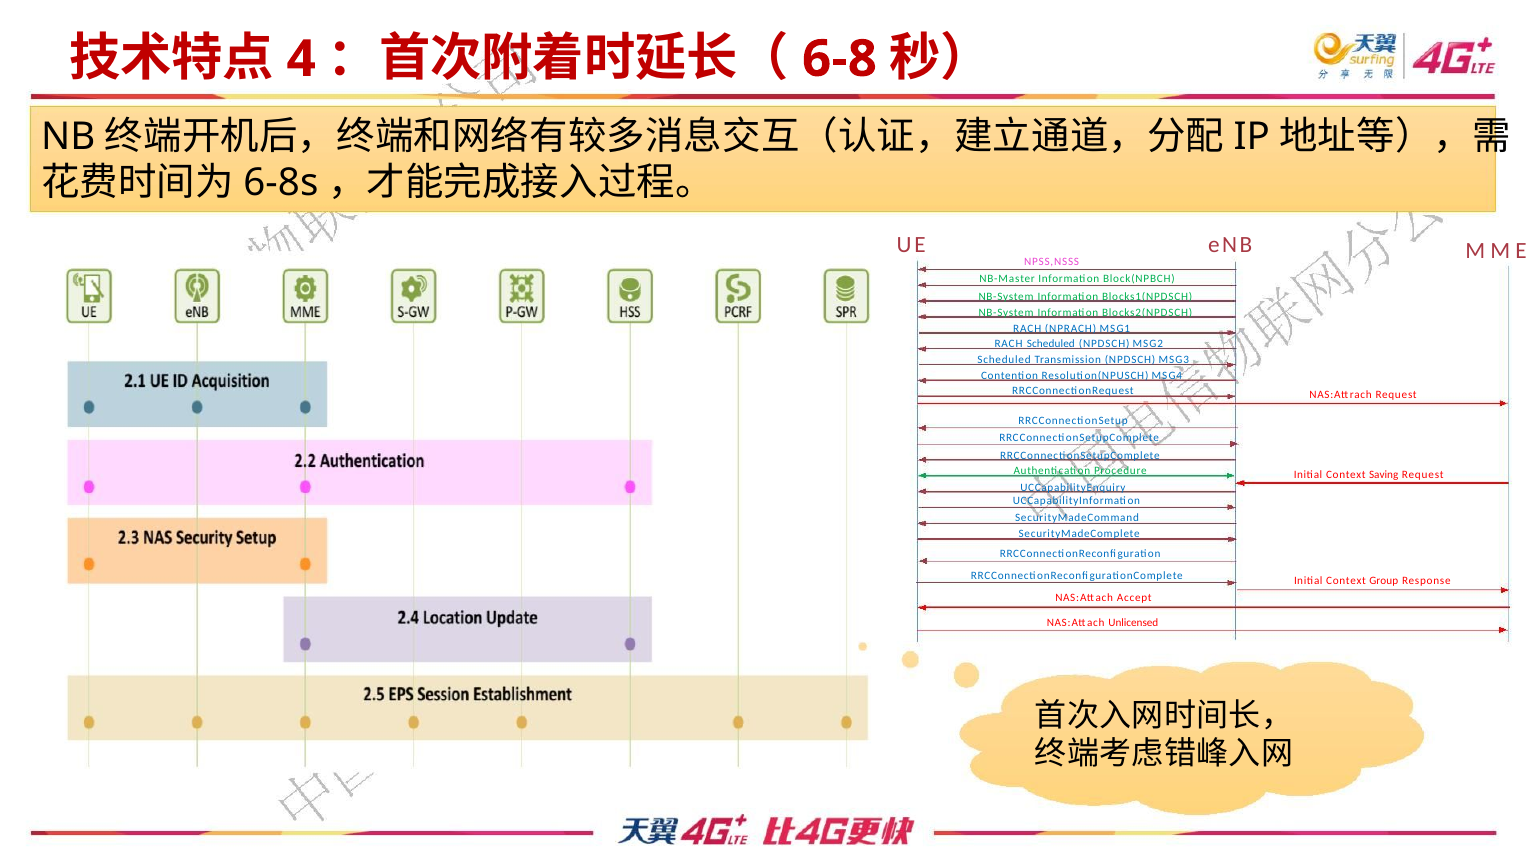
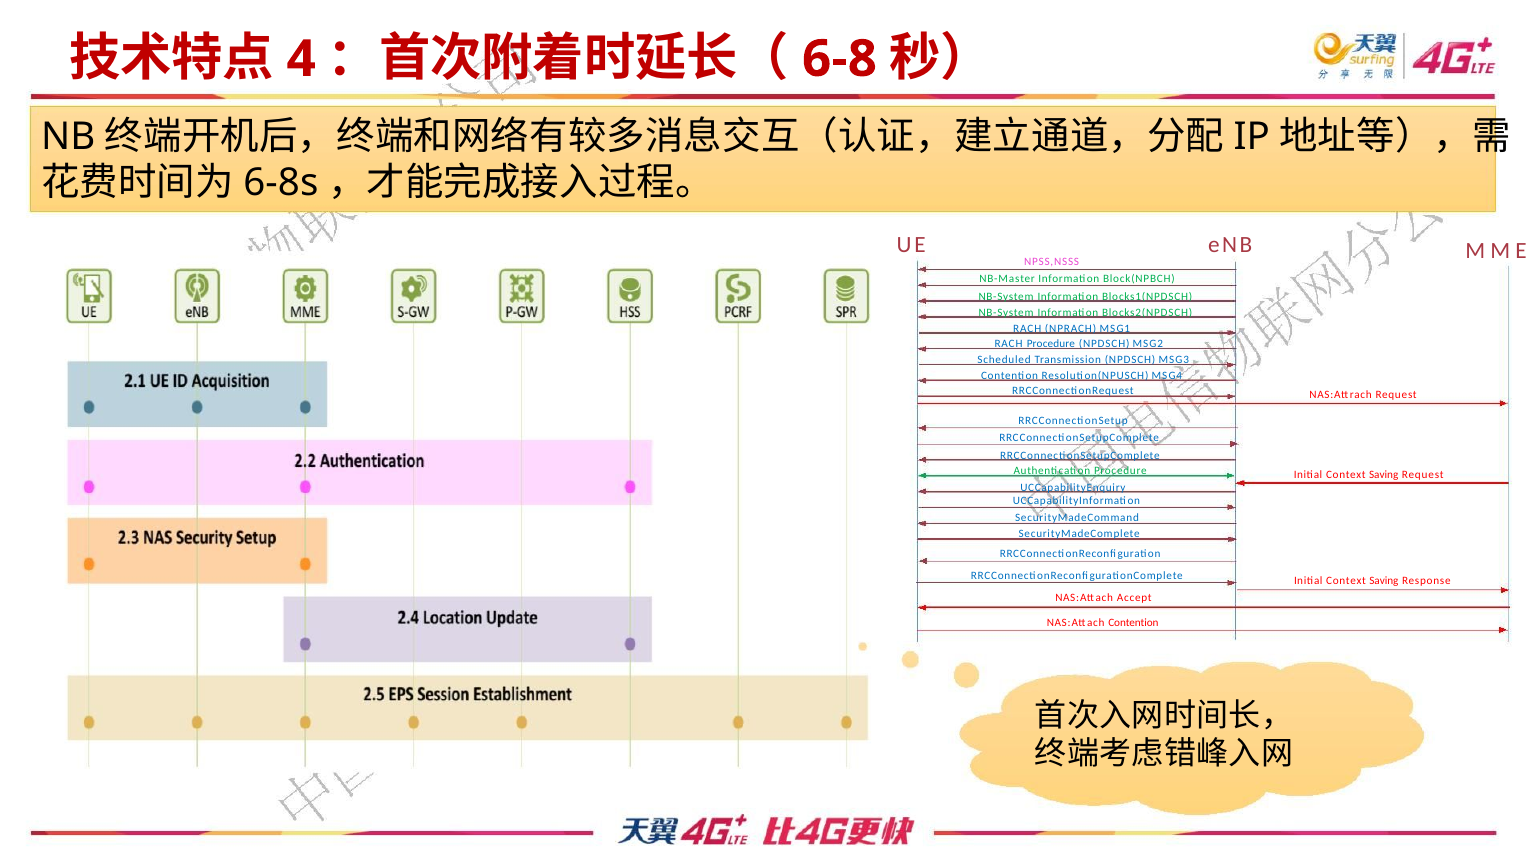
RACH Scheduled: Scheduled -> Procedure (1051, 344)
Group: Group -> Saving (1384, 580)
NAS:Attach Unlicensed: Unlicensed -> Contention (1133, 623)
